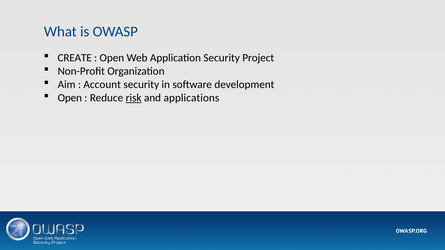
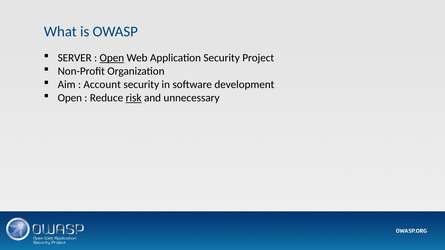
CREATE: CREATE -> SERVER (75, 58)
Open underline: none -> present (112, 58)
applications: applications -> unnecessary (192, 98)
